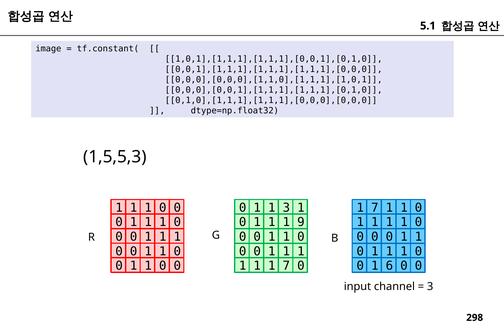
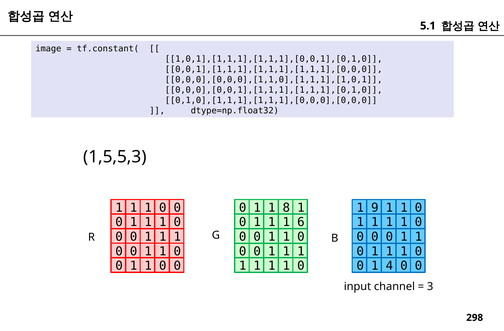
1 3: 3 -> 8 (286, 208)
7: 7 -> 9 (375, 208)
9: 9 -> 6 (301, 222)
7: 7 -> 1 (286, 266)
6: 6 -> 4 (389, 266)
